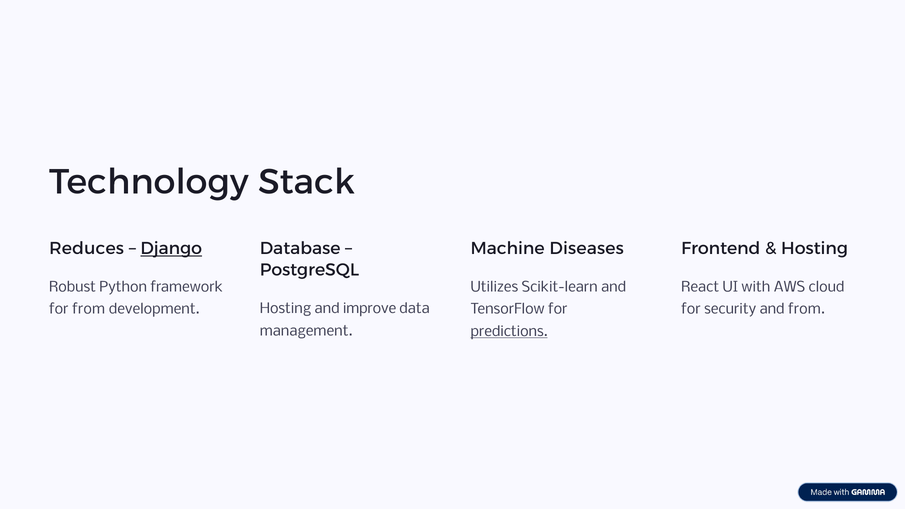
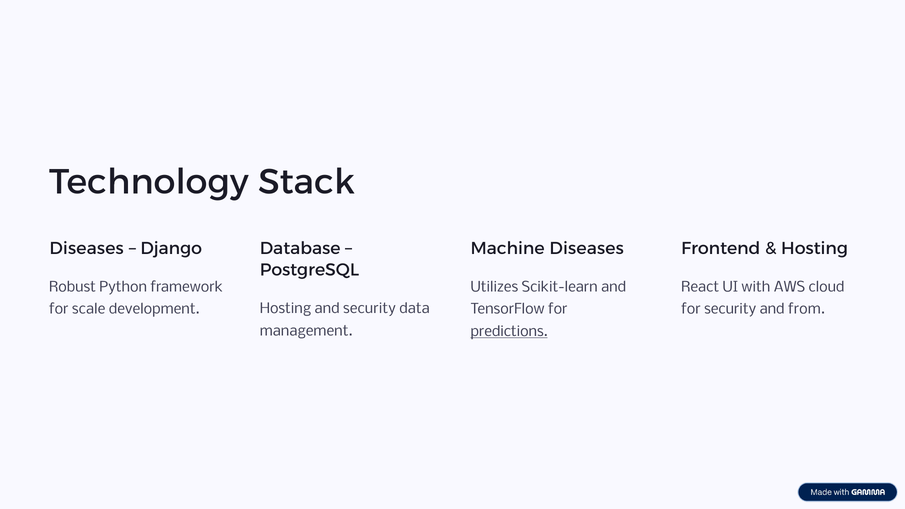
Reduces: Reduces -> Diseases (87, 248)
Django underline: present -> none (171, 248)
and improve: improve -> security (369, 309)
for from: from -> scale (89, 309)
